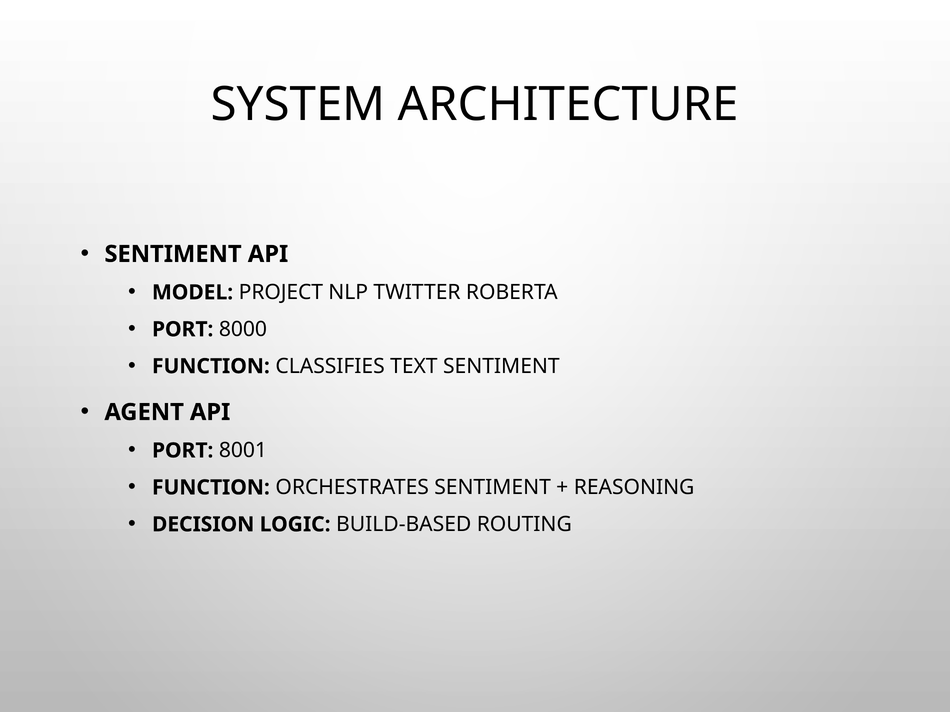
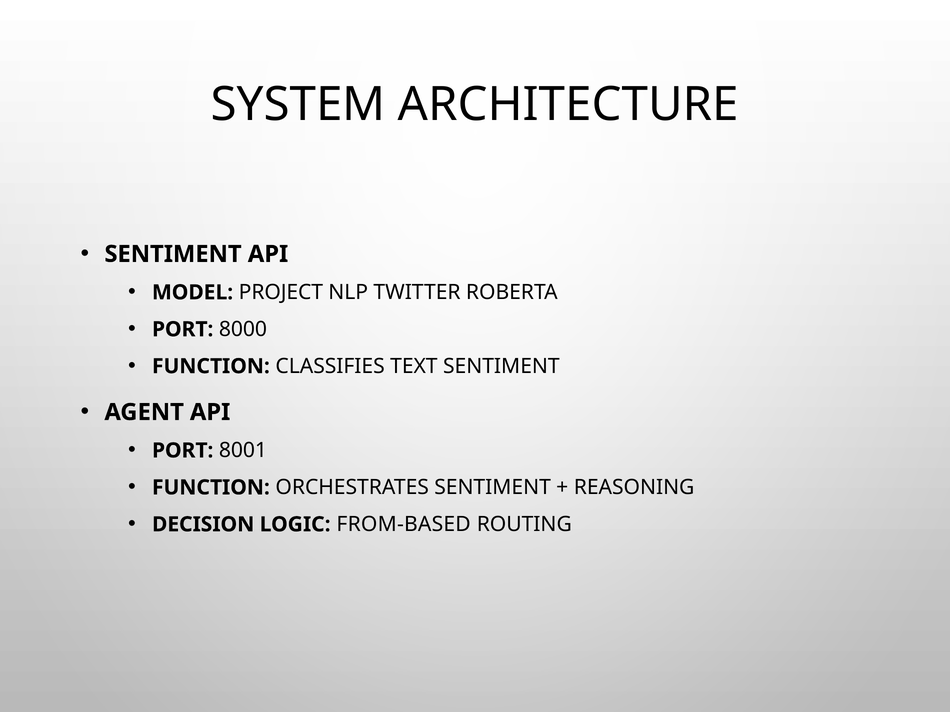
BUILD-BASED: BUILD-BASED -> FROM-BASED (404, 525)
